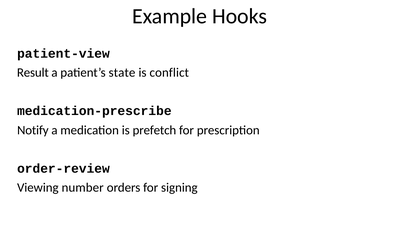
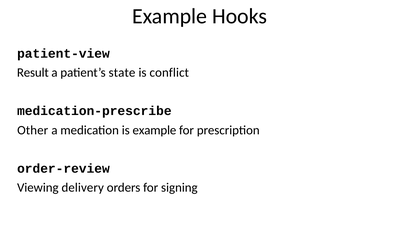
Notify: Notify -> Other (33, 130)
is prefetch: prefetch -> example (154, 130)
number: number -> delivery (83, 187)
